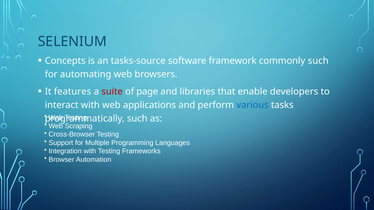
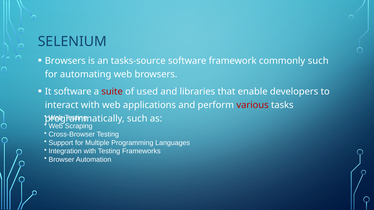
Concepts: Concepts -> Browsers (65, 61)
It features: features -> software (73, 92)
page: page -> used (147, 92)
various colour: blue -> red (252, 105)
